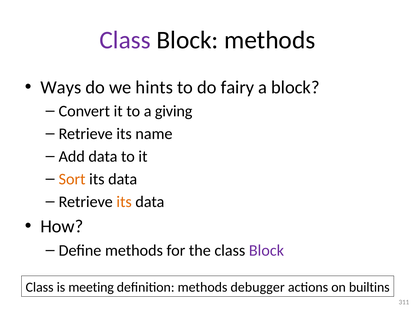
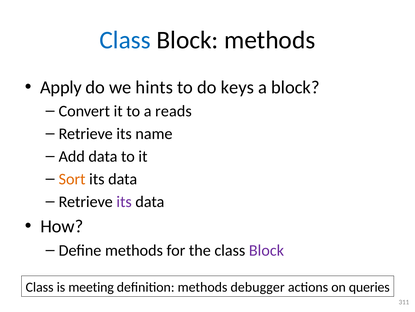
Class colour: purple -> blue (125, 40)
Ways: Ways -> Apply (61, 87)
fairy: fairy -> keys (237, 87)
giving: giving -> reads (173, 111)
its colour: orange -> purple (124, 201)
builtins: builtins -> queries (369, 287)
